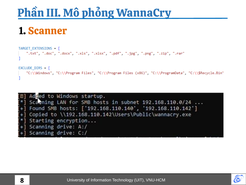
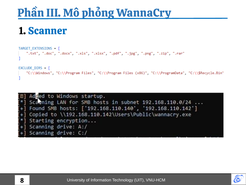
Scanner colour: orange -> blue (47, 31)
